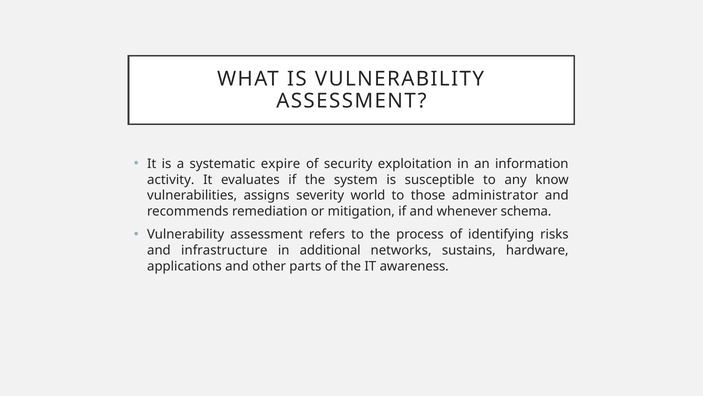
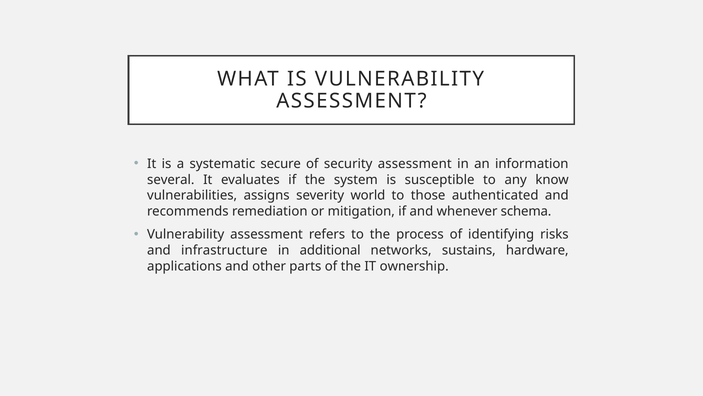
expire: expire -> secure (281, 164)
security exploitation: exploitation -> assessment (415, 164)
activity: activity -> several (171, 179)
administrator: administrator -> authenticated (495, 195)
awareness: awareness -> ownership (414, 266)
